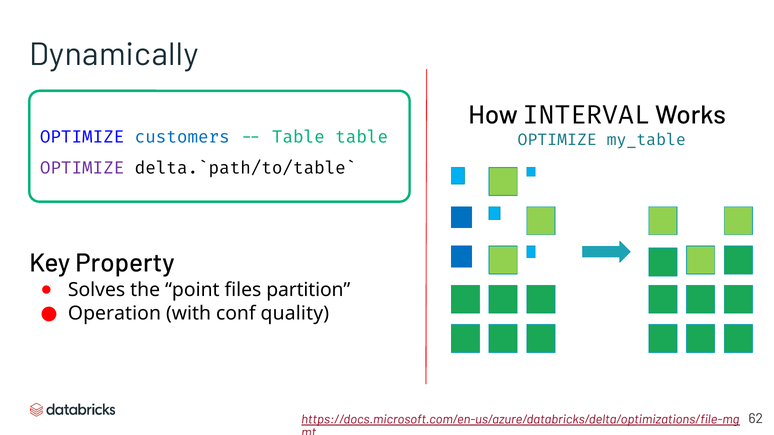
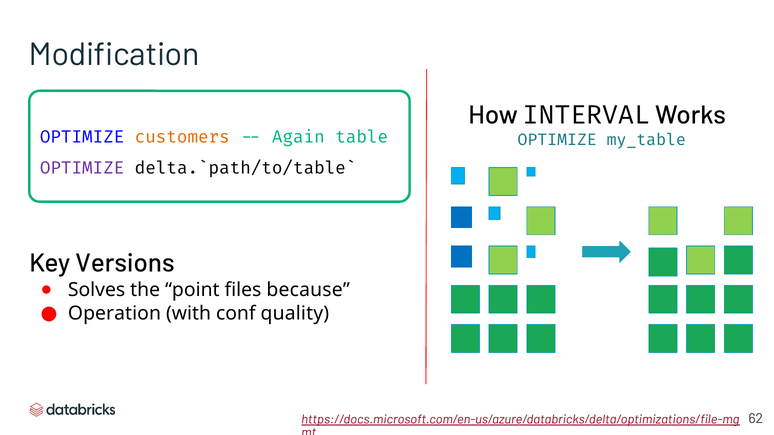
Dynamically: Dynamically -> Modification (114, 54)
customers colour: blue -> orange (182, 137)
Table: Table -> Again (298, 137)
Property: Property -> Versions (125, 264)
partition: partition -> because (308, 290)
